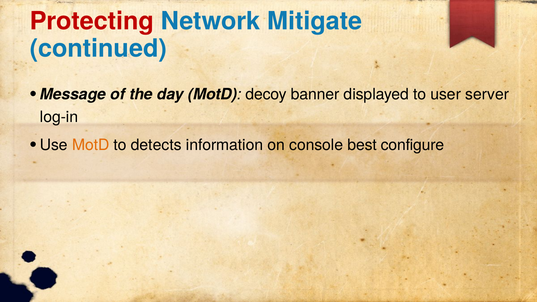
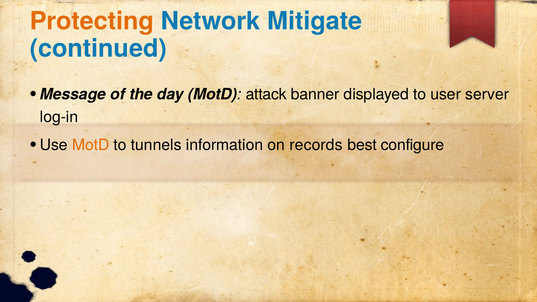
Protecting colour: red -> orange (92, 21)
decoy: decoy -> attack (266, 94)
detects: detects -> tunnels (156, 145)
console: console -> records (316, 145)
